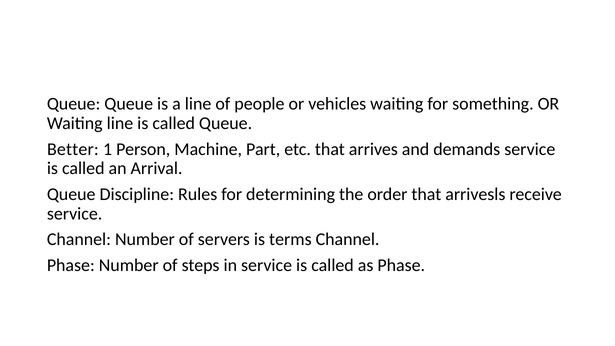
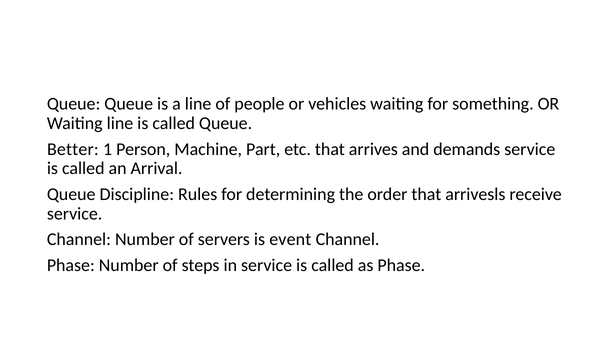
terms: terms -> event (290, 239)
